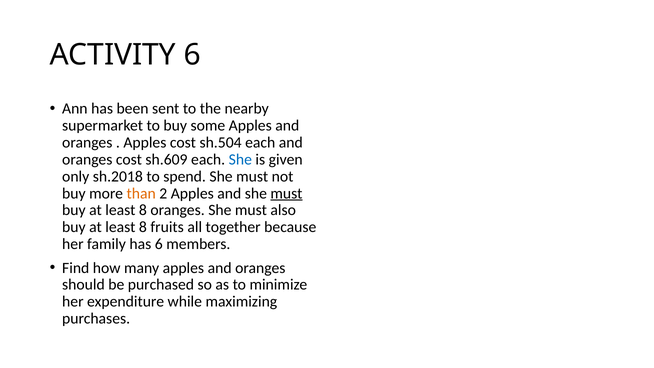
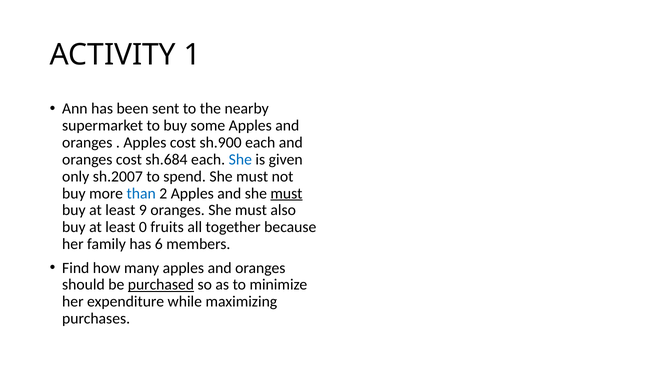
ACTIVITY 6: 6 -> 1 (192, 55)
sh.504: sh.504 -> sh.900 (221, 143)
sh.609: sh.609 -> sh.684 (167, 159)
sh.2018: sh.2018 -> sh.2007 (118, 176)
than colour: orange -> blue (141, 193)
8: 8 -> 9 (143, 210)
8: 8 -> 0 (143, 227)
purchased underline: none -> present (161, 285)
